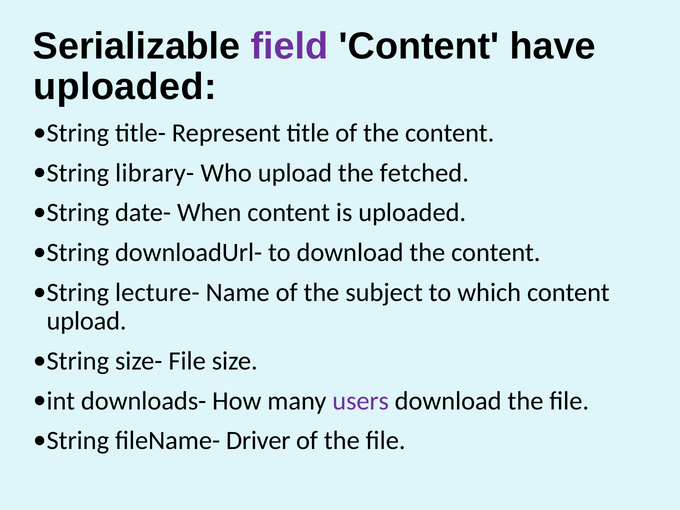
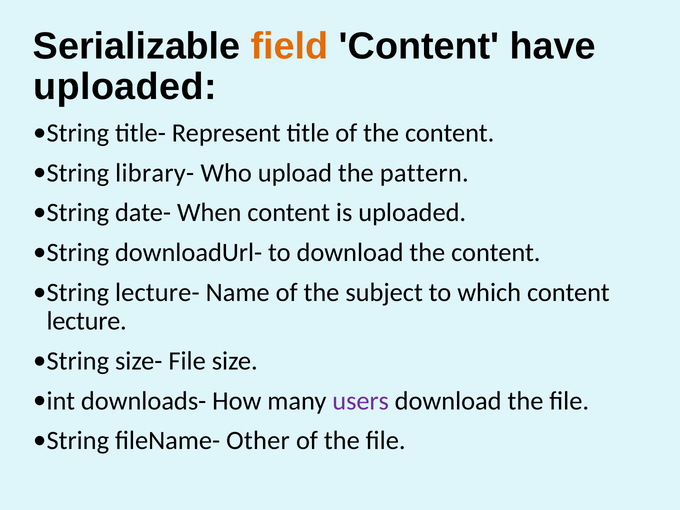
field colour: purple -> orange (290, 46)
fetched: fetched -> pattern (424, 173)
upload: upload -> lecture (87, 321)
Driver: Driver -> Other (258, 441)
